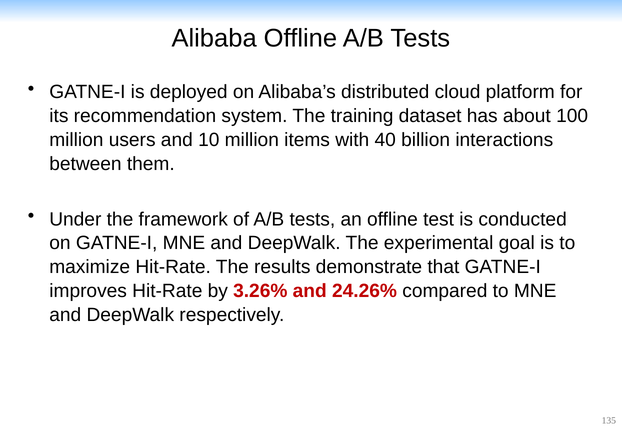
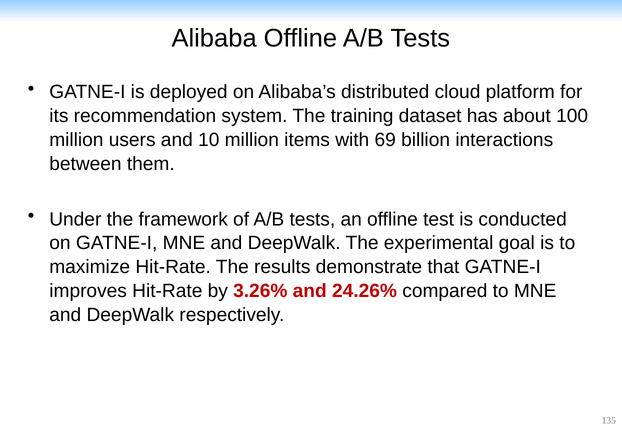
40: 40 -> 69 (385, 140)
